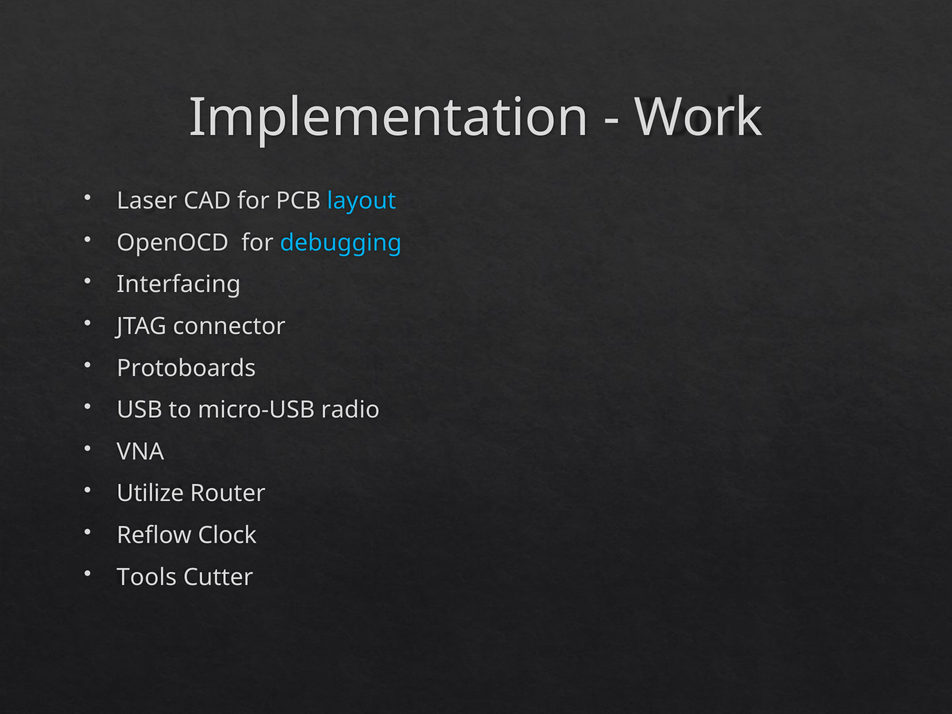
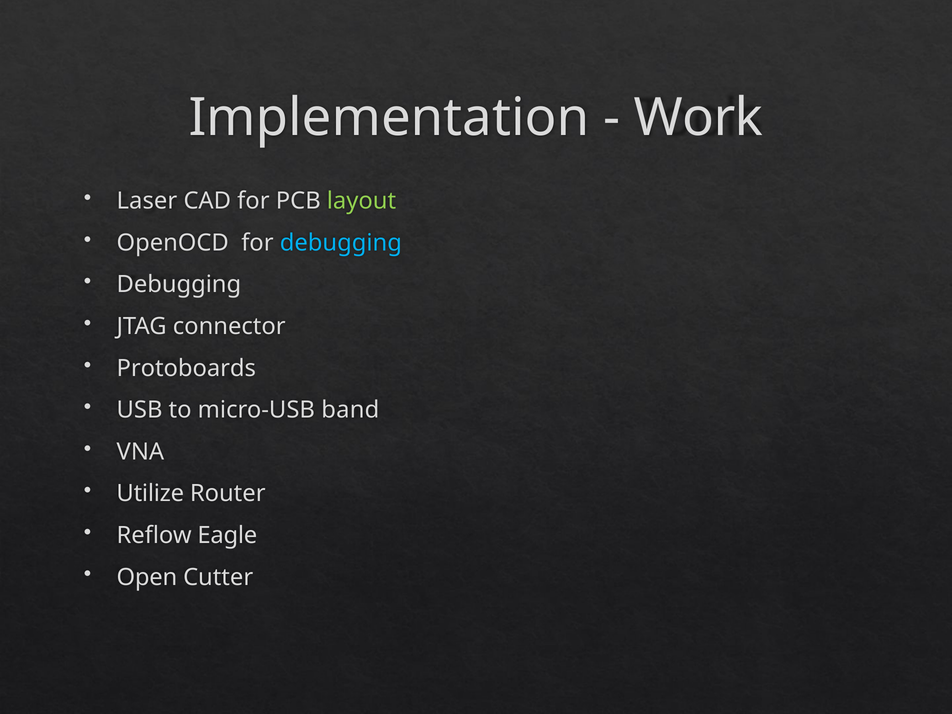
layout colour: light blue -> light green (361, 201)
Interfacing: Interfacing -> Debugging (179, 285)
radio: radio -> band (350, 410)
Clock: Clock -> Eagle (227, 535)
Tools: Tools -> Open (147, 577)
